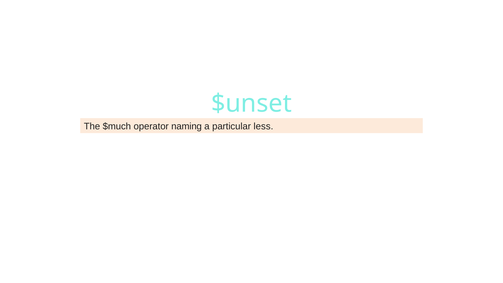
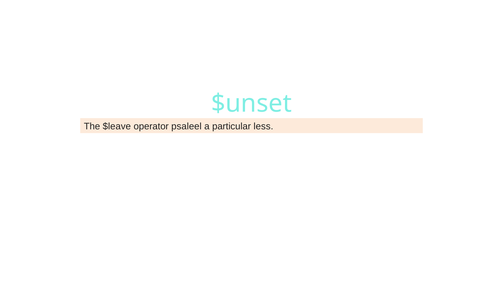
$much: $much -> $leave (117, 126)
naming: naming -> psaleel (186, 126)
